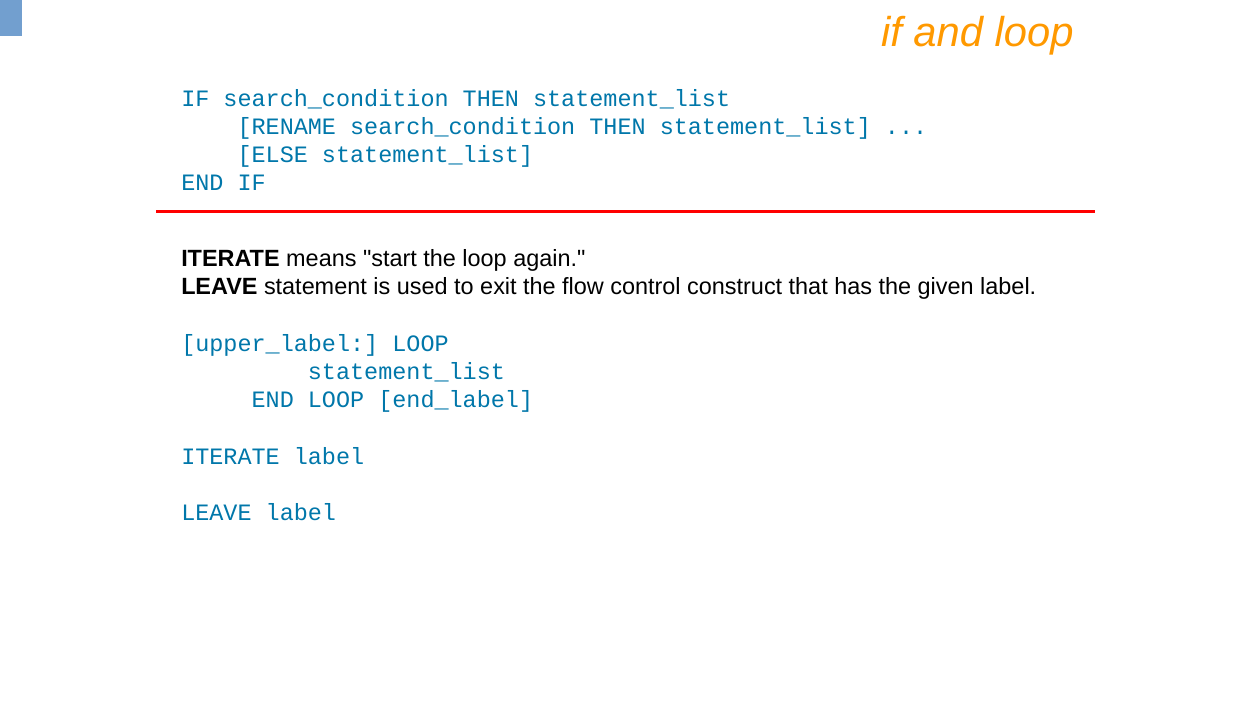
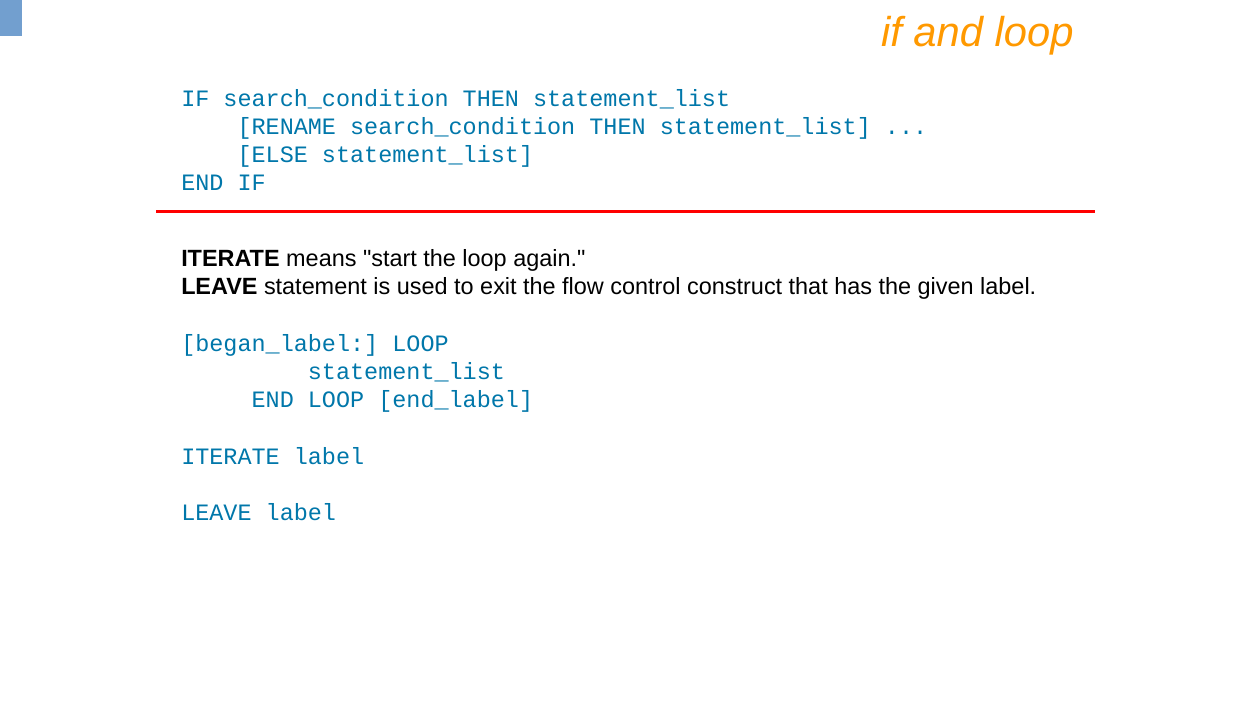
upper_label: upper_label -> began_label (280, 344)
